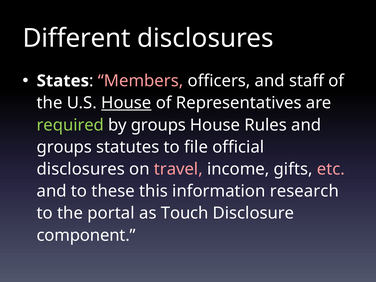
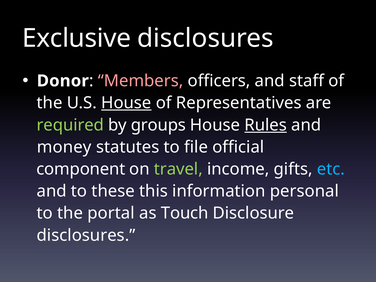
Different: Different -> Exclusive (77, 38)
States: States -> Donor (63, 81)
Rules underline: none -> present (266, 125)
groups: groups -> money (64, 147)
disclosures: disclosures -> component (81, 169)
travel colour: pink -> light green (178, 169)
etc colour: pink -> light blue (331, 169)
research: research -> personal (304, 191)
component: component -> disclosures (86, 235)
